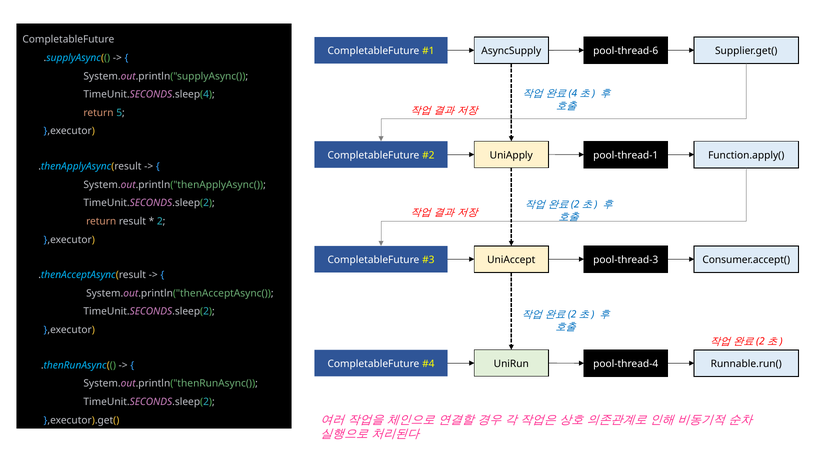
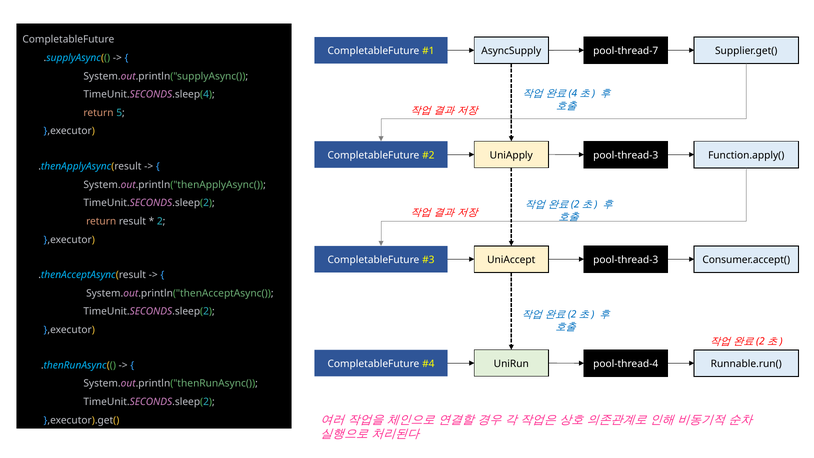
pool-thread-6: pool-thread-6 -> pool-thread-7 (626, 51)
pool-thread-1: pool-thread-1 -> pool-thread-3 (626, 155)
